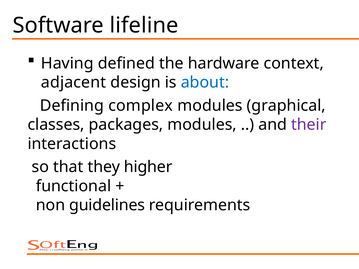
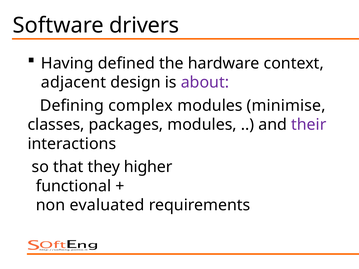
lifeline: lifeline -> drivers (144, 25)
about colour: blue -> purple (205, 82)
graphical: graphical -> minimise (286, 106)
guidelines: guidelines -> evaluated (107, 205)
